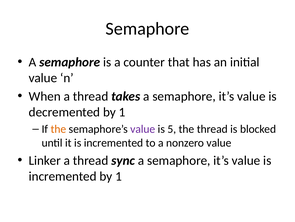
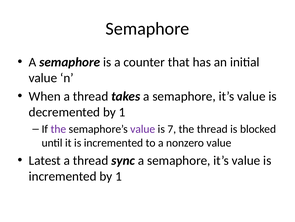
the colour: orange -> purple (58, 129)
5: 5 -> 7 (172, 129)
Linker: Linker -> Latest (45, 160)
